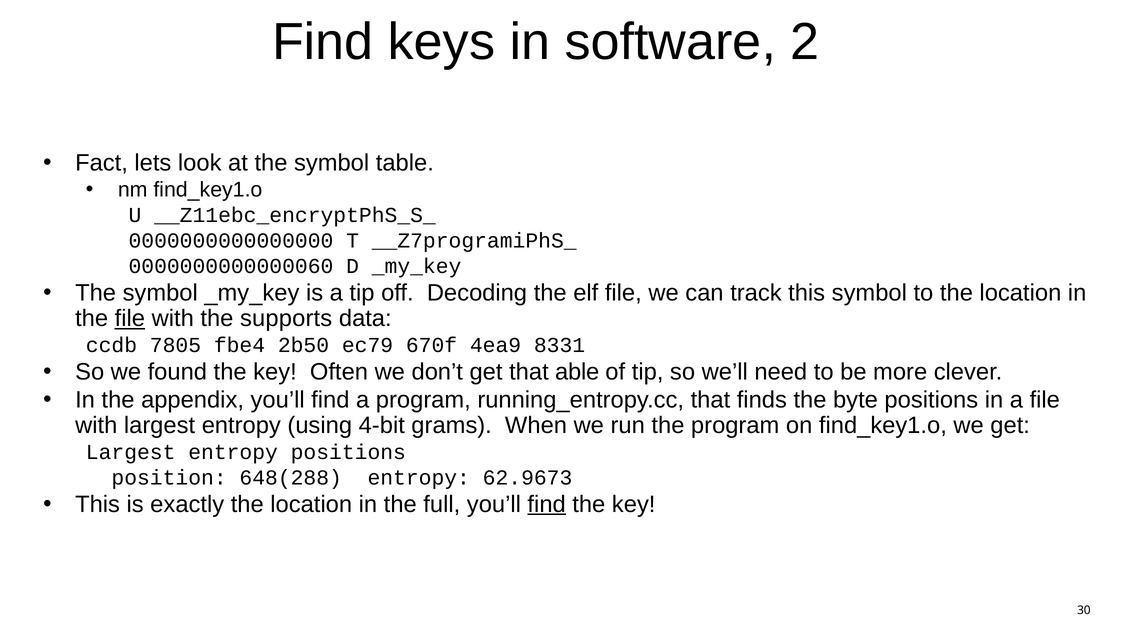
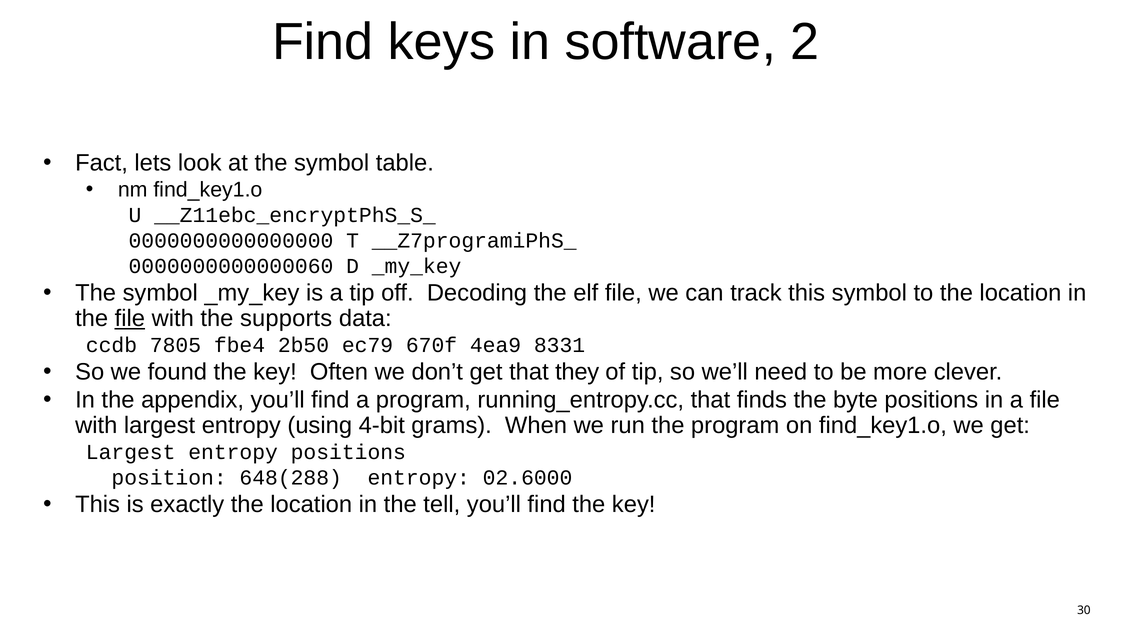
able: able -> they (577, 372)
62.9673: 62.9673 -> 02.6000 (528, 478)
full: full -> tell (442, 504)
find underline: present -> none (547, 504)
